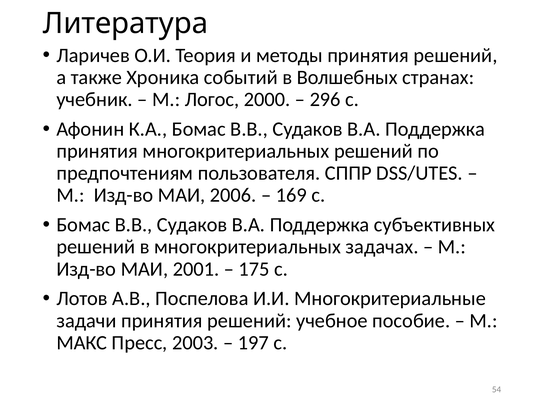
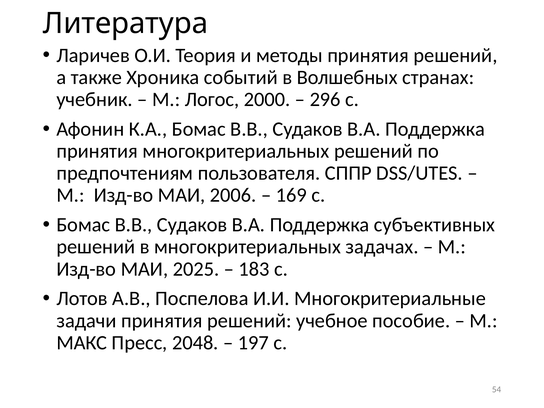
2001: 2001 -> 2025 (196, 269)
175: 175 -> 183 (254, 269)
2003: 2003 -> 2048 (195, 343)
